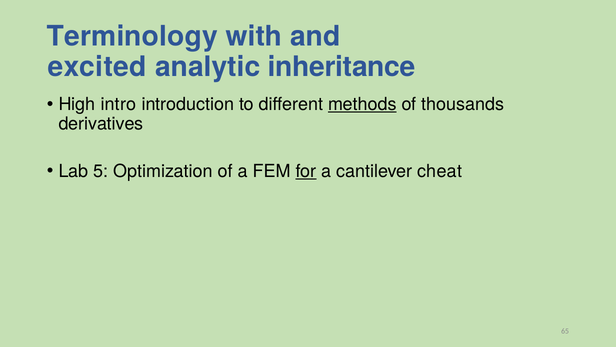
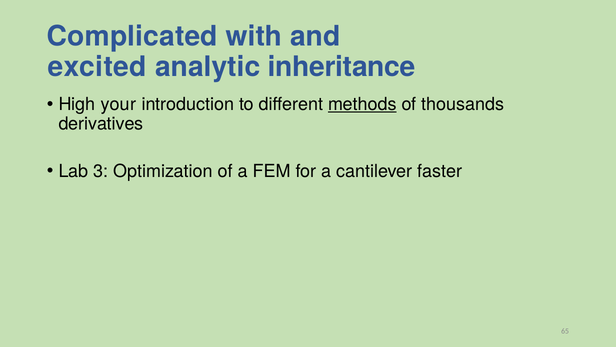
Terminology: Terminology -> Complicated (132, 37)
intro: intro -> your (118, 104)
5: 5 -> 3 (101, 171)
for underline: present -> none (306, 171)
cheat: cheat -> faster (440, 171)
